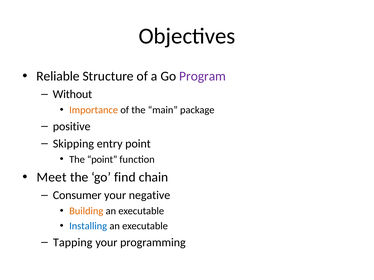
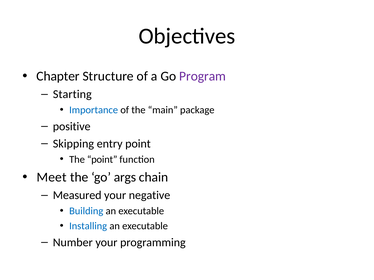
Reliable: Reliable -> Chapter (58, 76)
Without: Without -> Starting (72, 94)
Importance colour: orange -> blue (94, 110)
find: find -> args (125, 178)
Consumer: Consumer -> Measured (77, 196)
Building colour: orange -> blue (86, 211)
Tapping: Tapping -> Number (73, 243)
